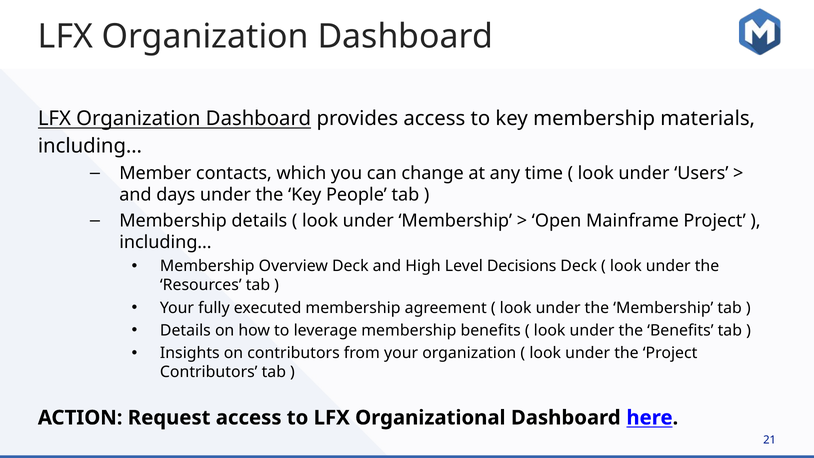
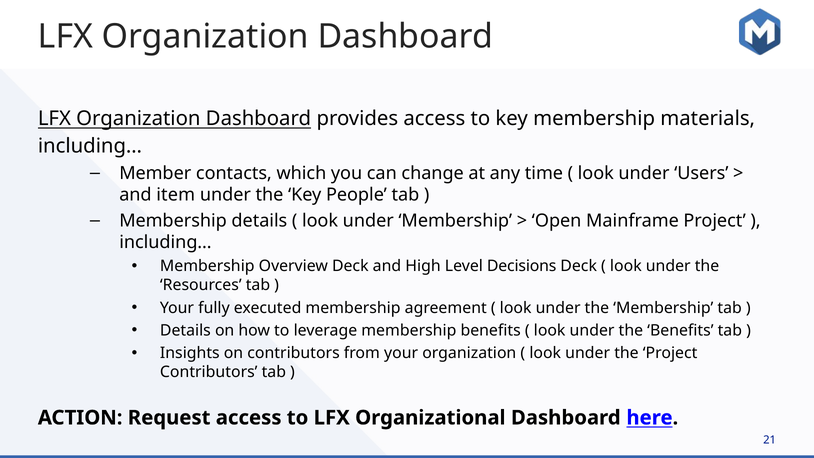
days: days -> item (176, 195)
